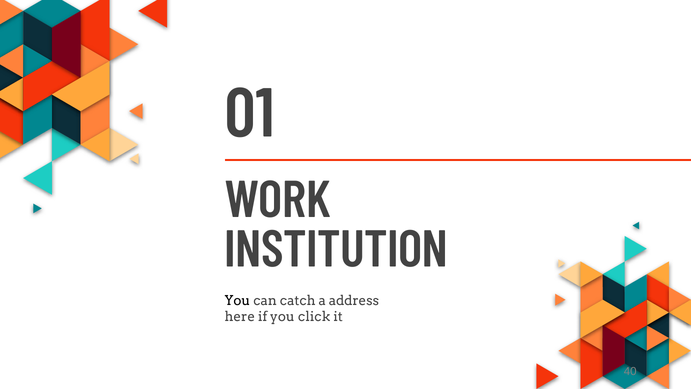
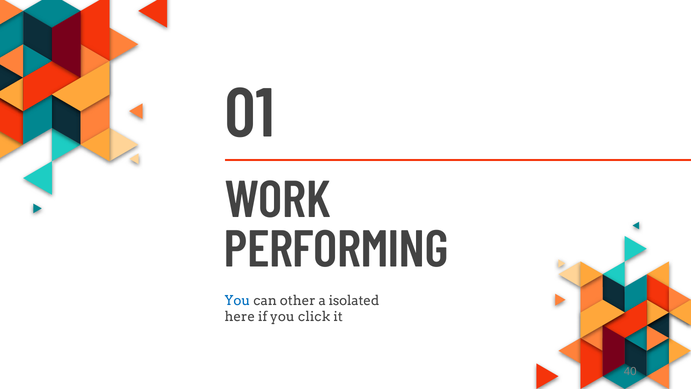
INSTITUTION: INSTITUTION -> PERFORMING (336, 250)
You colour: black -> blue (237, 300)
catch: catch -> other (298, 300)
address: address -> isolated (354, 300)
